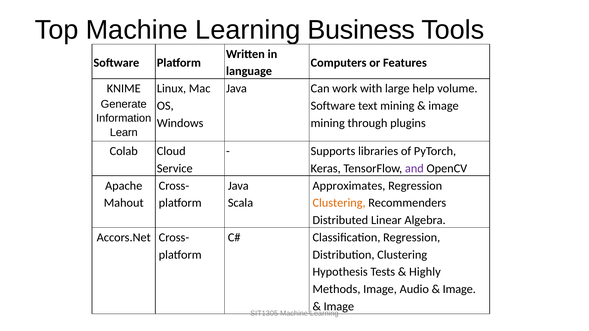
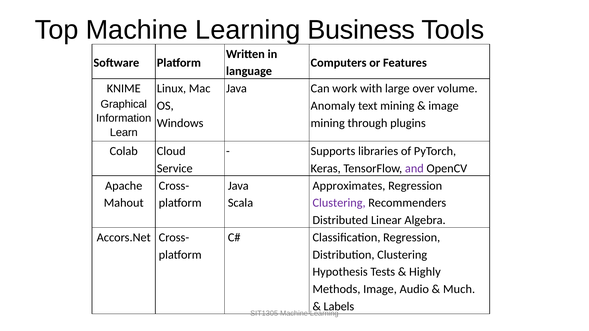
help: help -> over (424, 89)
Generate: Generate -> Graphical (124, 104)
Software: Software -> Anomaly (333, 106)
Clustering colour: orange -> purple (339, 203)
Image: Image -> Much (459, 289)
Image: Image -> Labels (339, 307)
